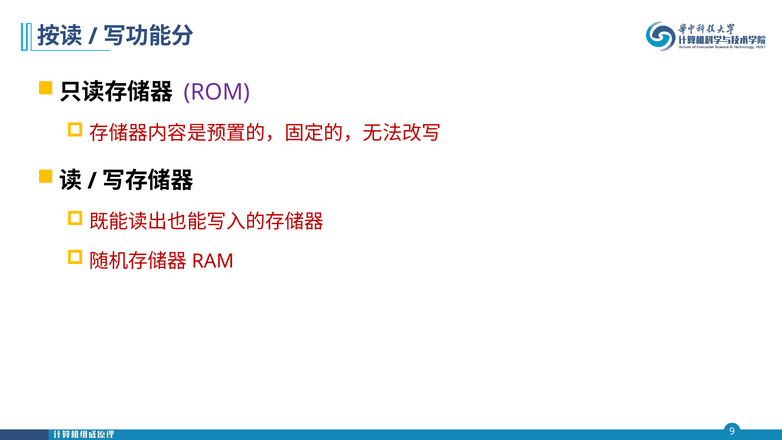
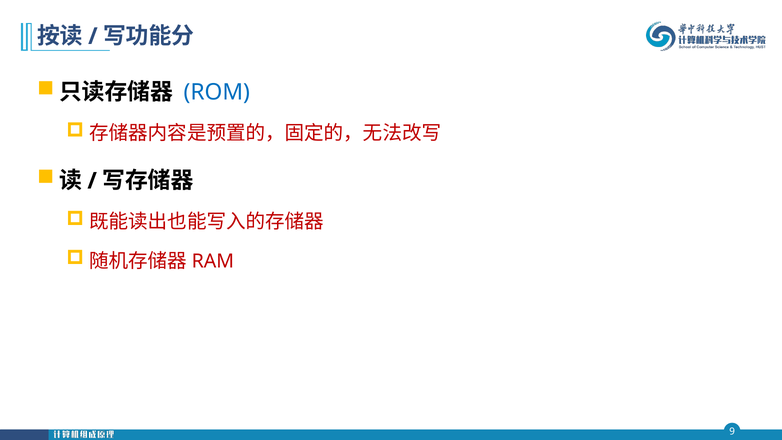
ROM colour: purple -> blue (217, 92)
